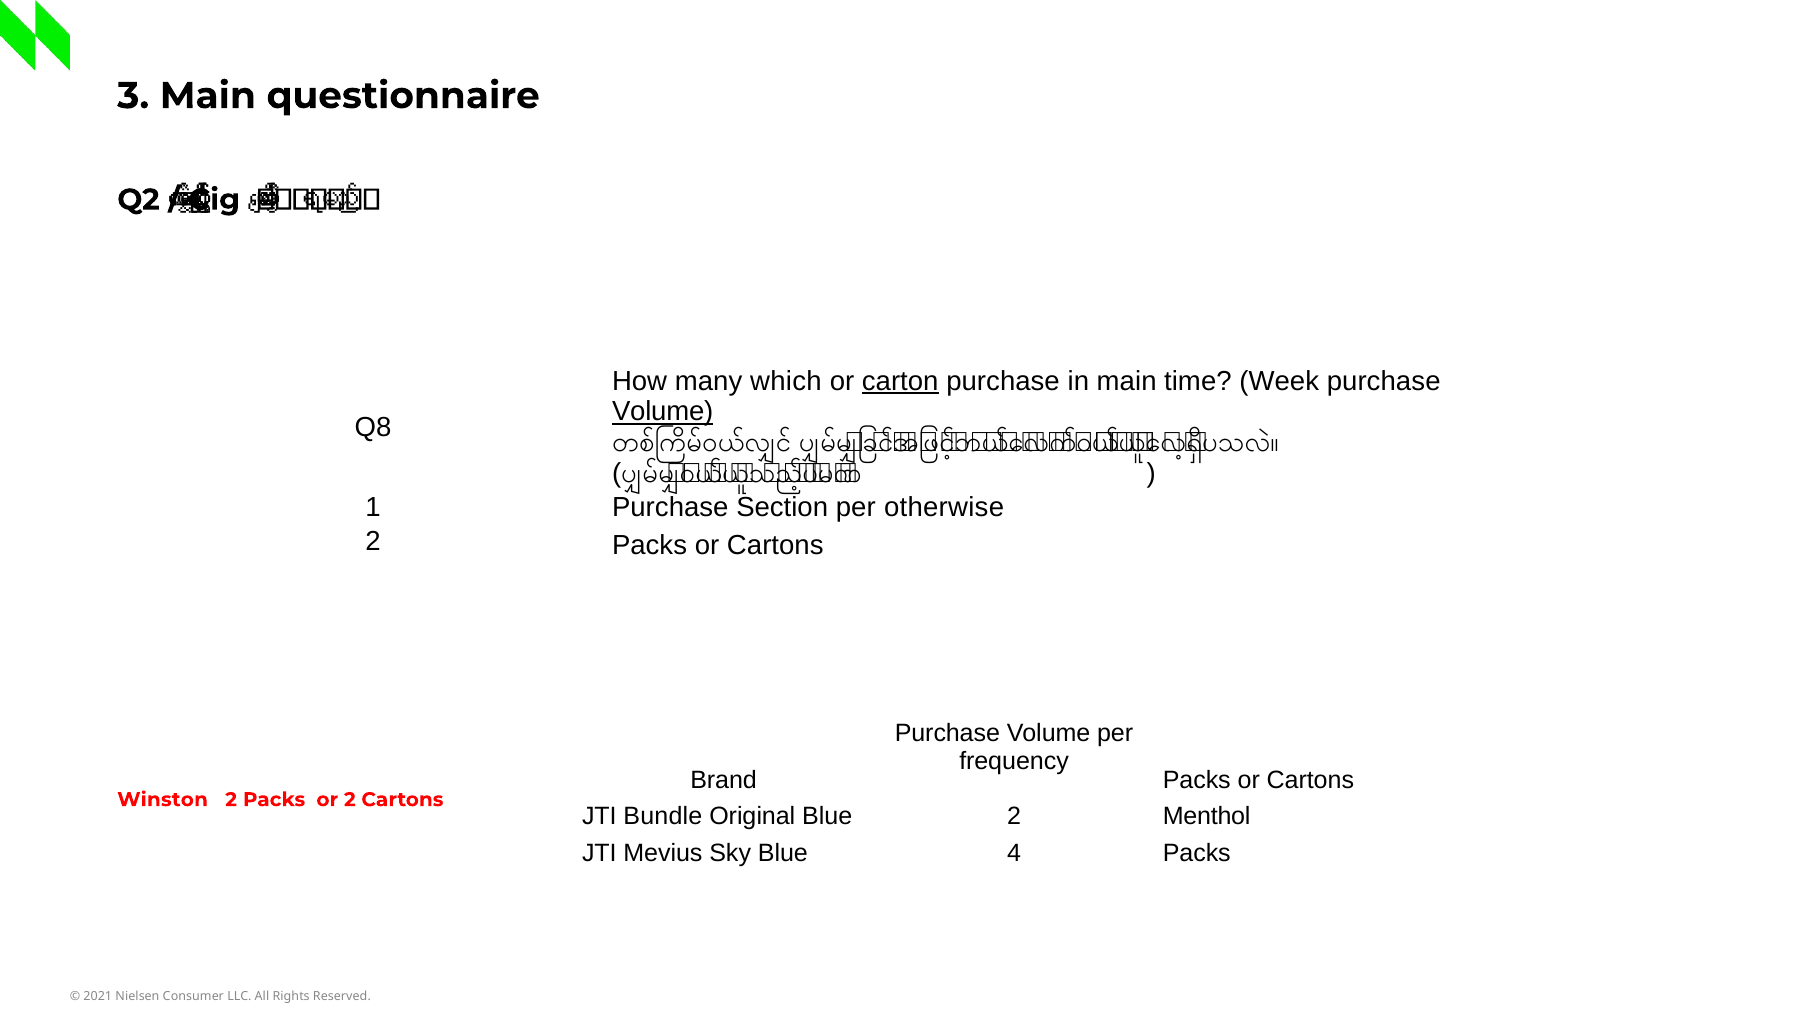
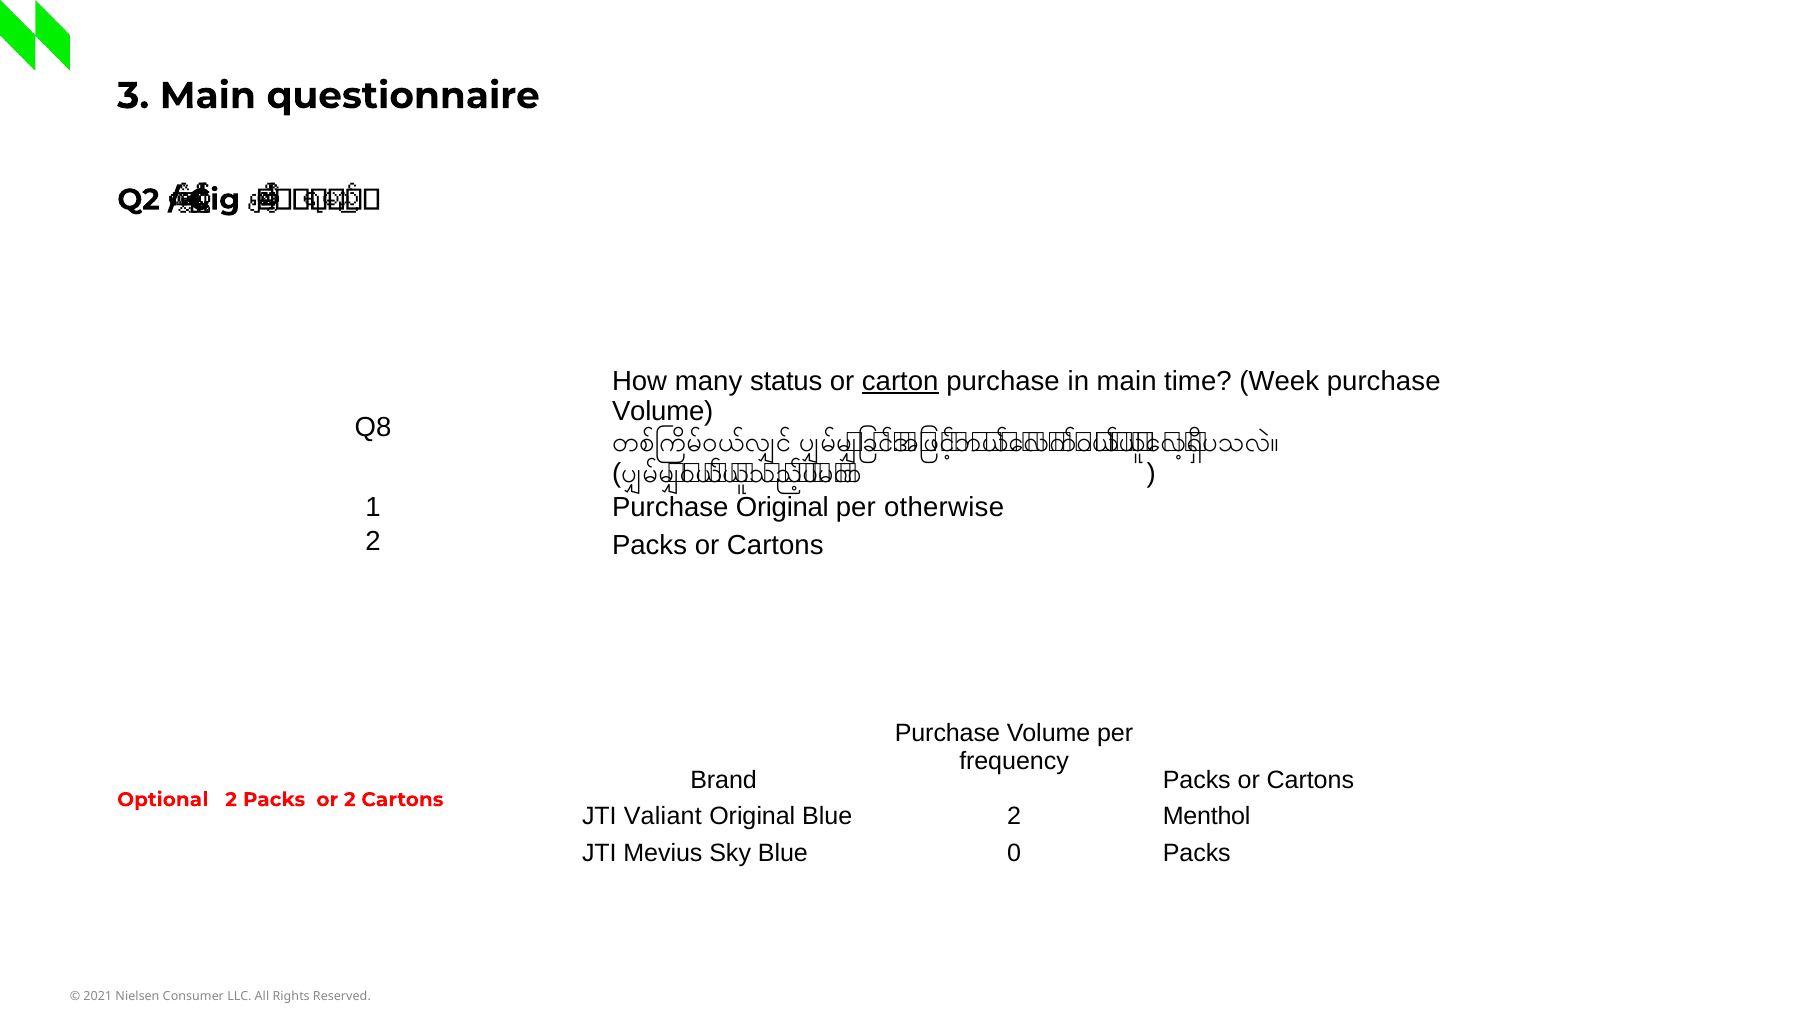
which: which -> status (786, 381)
Volume underline: present -> none (663, 412)
Purchase Section: Section -> Original (782, 507)
Winston: Winston -> Optional (163, 800)
Bundle: Bundle -> Valiant (663, 816)
4: 4 -> 0 (1014, 854)
